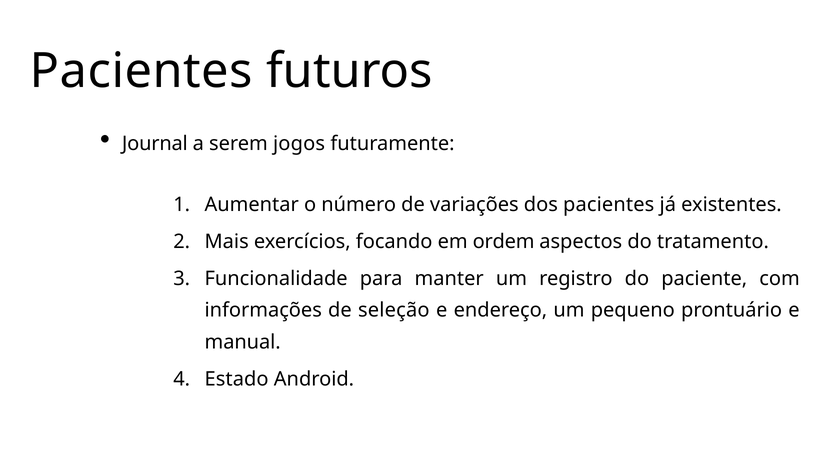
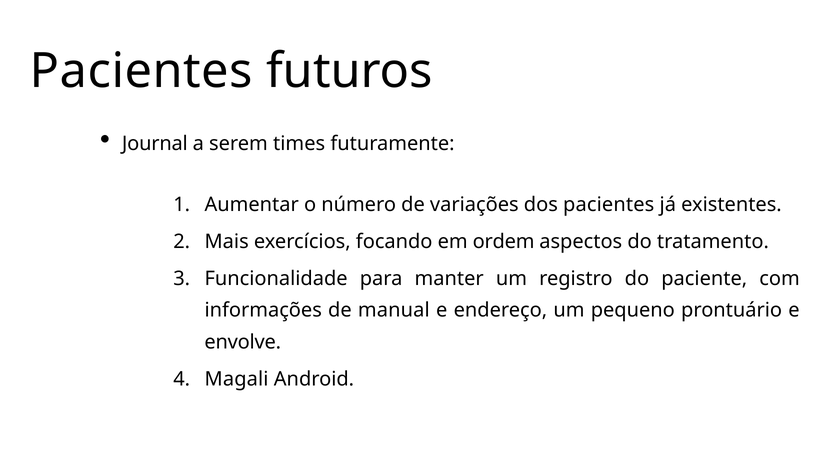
jogos: jogos -> times (299, 144)
seleção: seleção -> manual (394, 310)
manual: manual -> envolve (243, 342)
Estado: Estado -> Magali (237, 379)
